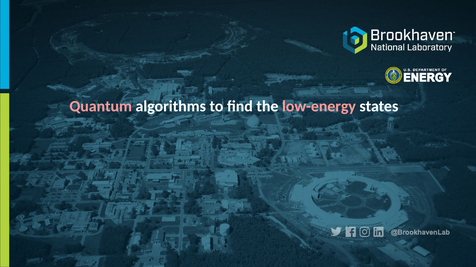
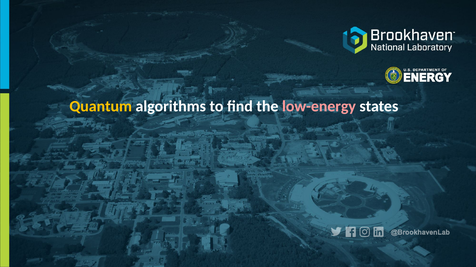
Quantum colour: pink -> yellow (101, 107)
